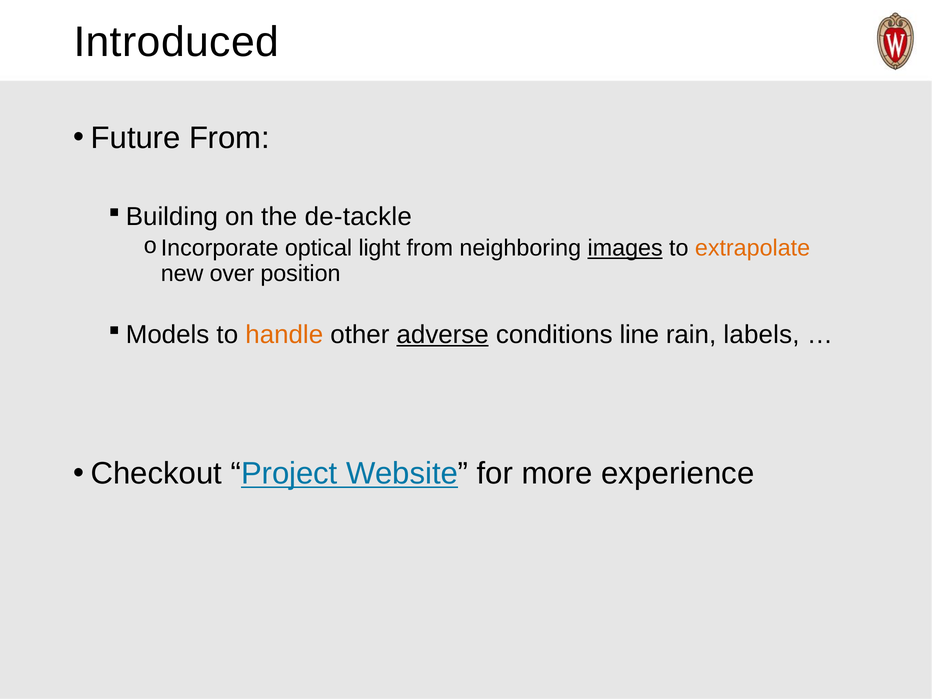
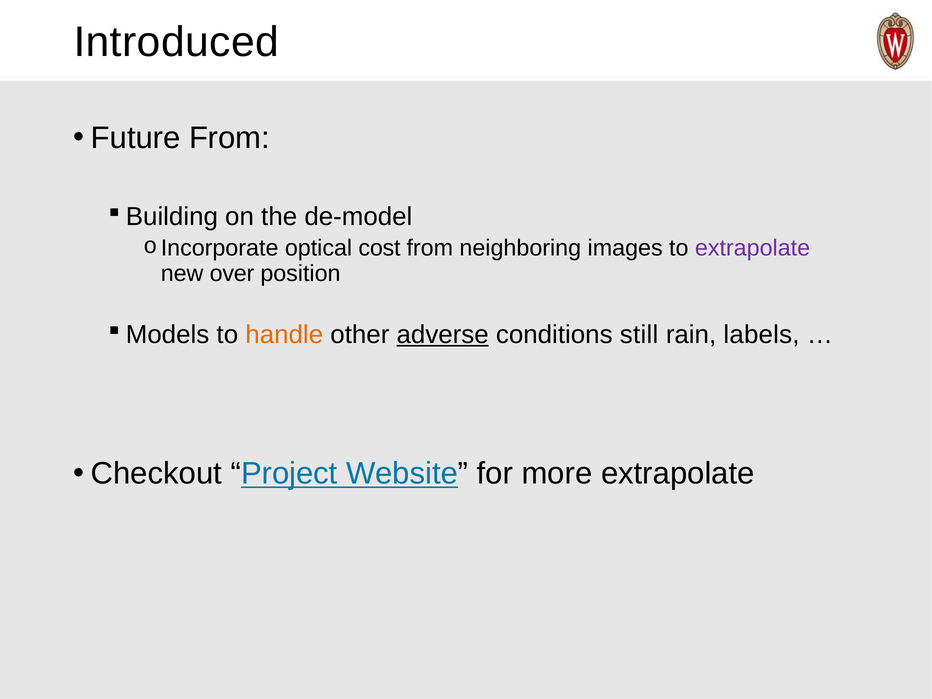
de-tackle: de-tackle -> de-model (358, 217)
light: light -> cost (379, 248)
images underline: present -> none (625, 248)
extrapolate colour: orange -> purple (753, 248)
line: line -> still (639, 335)
more experience: experience -> extrapolate (678, 474)
